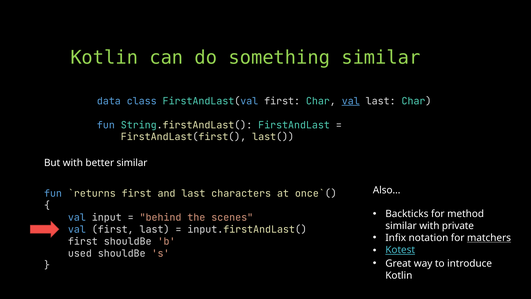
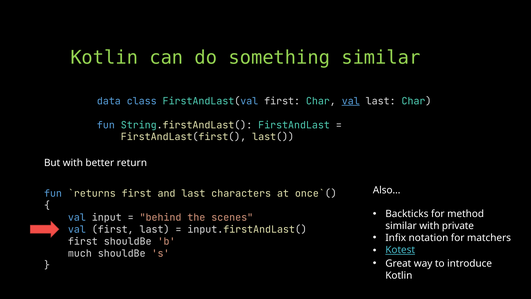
better similar: similar -> return (132, 163)
matchers underline: present -> none (489, 238)
used: used -> much (80, 253)
